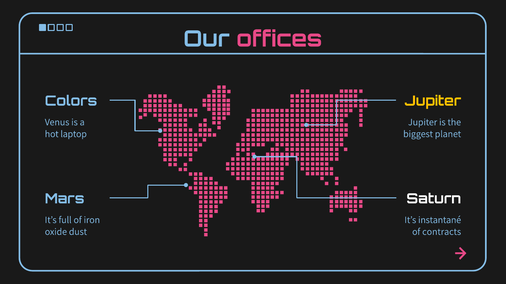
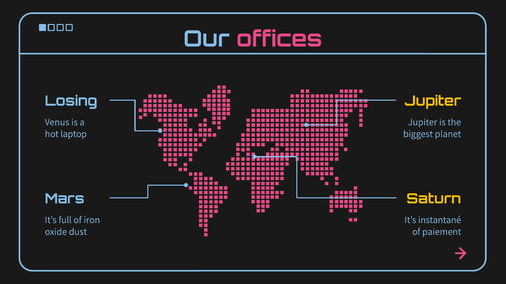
Colors: Colors -> Losing (71, 101)
Saturn colour: white -> yellow (434, 199)
contracts: contracts -> paiement (442, 232)
